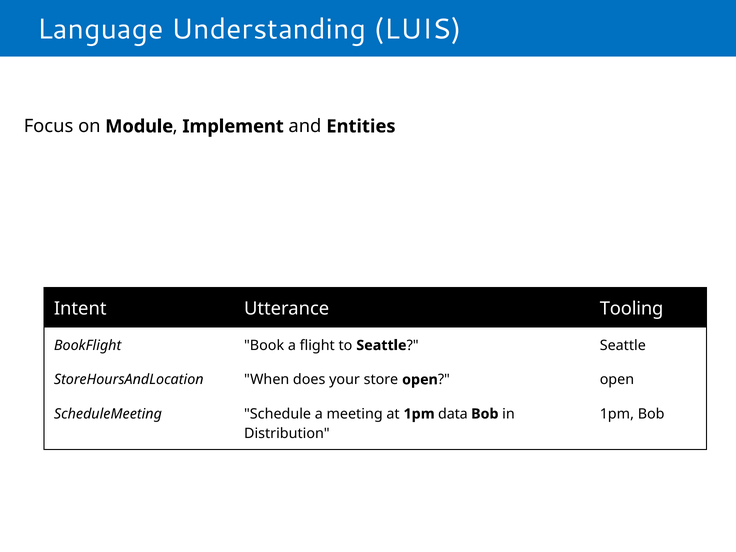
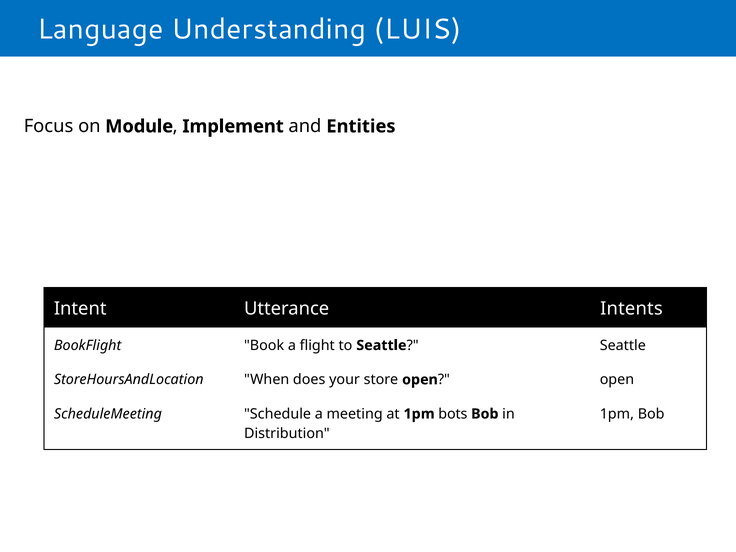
Tooling: Tooling -> Intents (631, 309)
data: data -> bots (453, 414)
